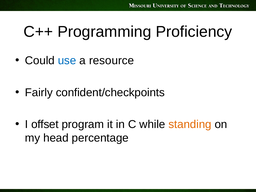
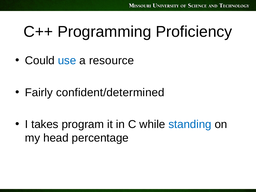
confident/checkpoints: confident/checkpoints -> confident/determined (110, 93)
offset: offset -> takes (45, 124)
standing colour: orange -> blue (190, 124)
